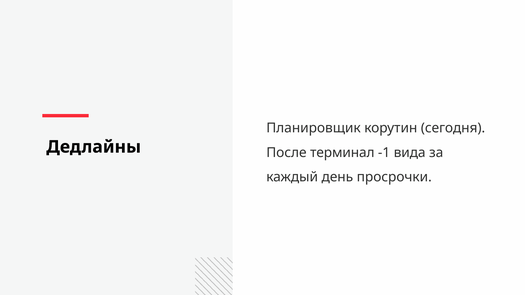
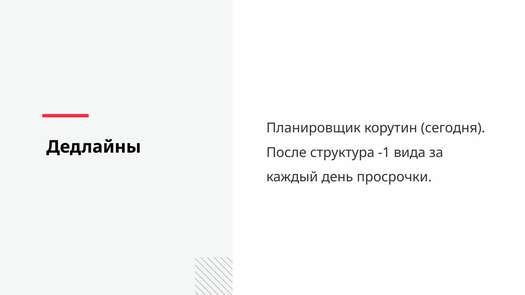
терминал: терминал -> структура (342, 153)
